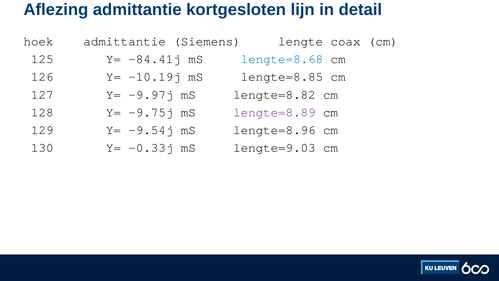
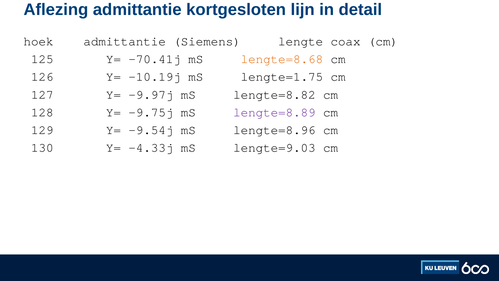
-84.41j: -84.41j -> -70.41j (155, 59)
lengte=8.68 colour: blue -> orange (282, 59)
lengte=8.85: lengte=8.85 -> lengte=1.75 (282, 77)
-0.33j: -0.33j -> -4.33j (151, 148)
